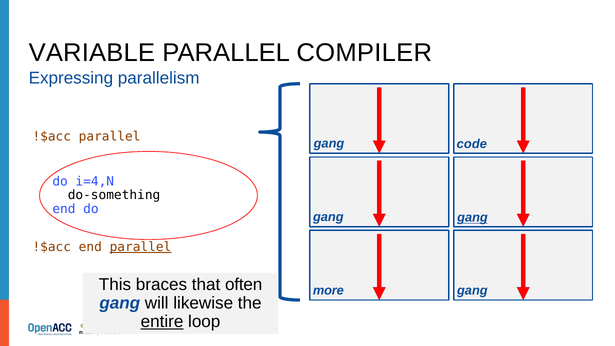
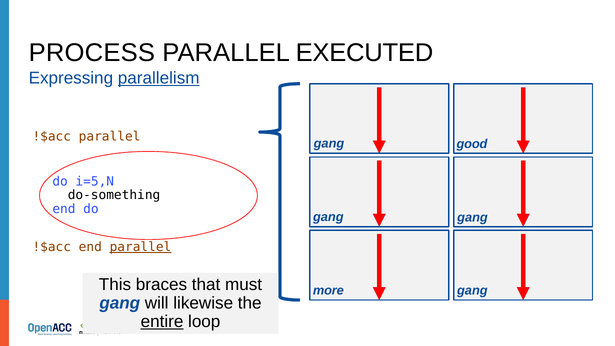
VARIABLE: VARIABLE -> PROCESS (92, 53)
COMPILER: COMPILER -> EXECUTED (364, 53)
parallelism underline: none -> present (159, 78)
code: code -> good (472, 144)
i=4,N: i=4,N -> i=5,N (95, 181)
gang underline: present -> none (472, 218)
often: often -> must (244, 285)
